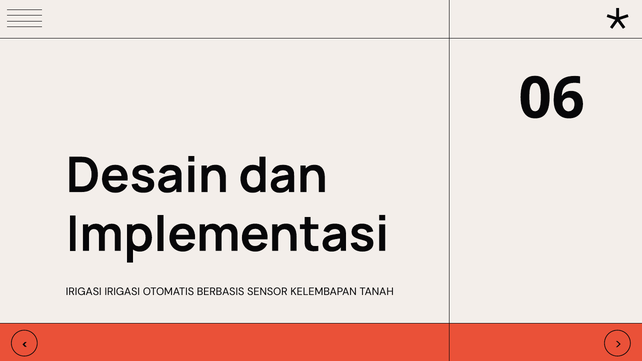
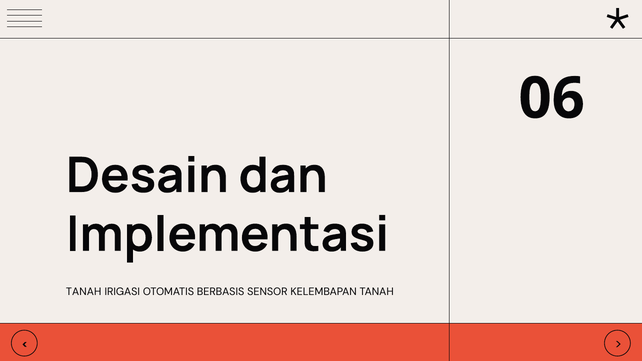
IRIGASI: IRIGASI -> TANAH (84, 292)
